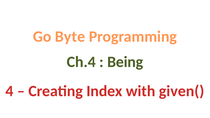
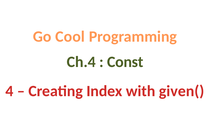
Byte: Byte -> Cool (70, 37)
Being: Being -> Const (125, 62)
